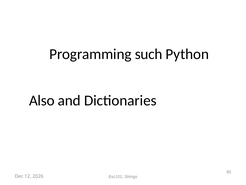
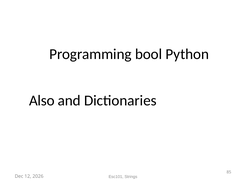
such: such -> bool (149, 54)
